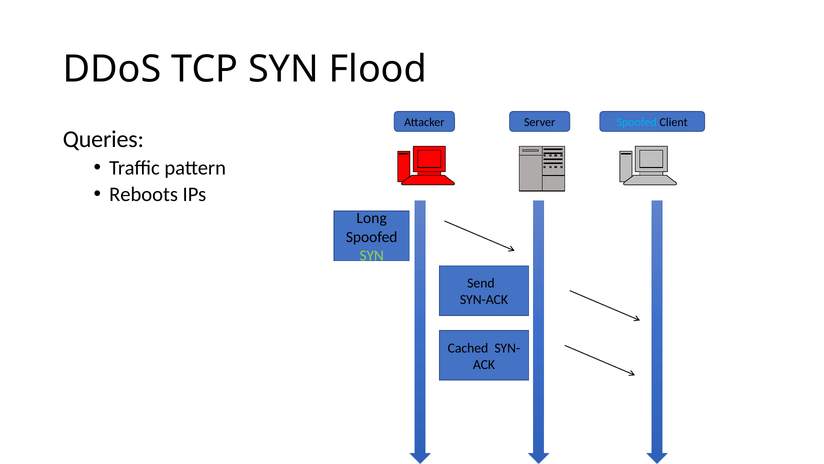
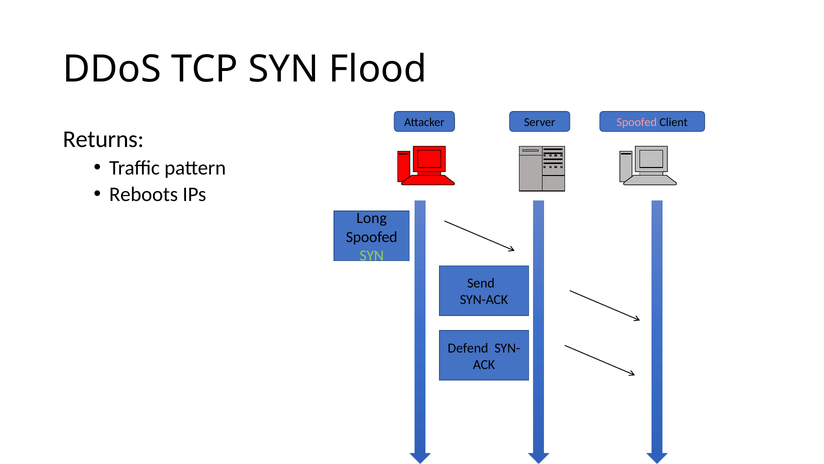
Spoofed colour: light blue -> pink (637, 122)
Queries: Queries -> Returns (103, 139)
Cached: Cached -> Defend (468, 348)
